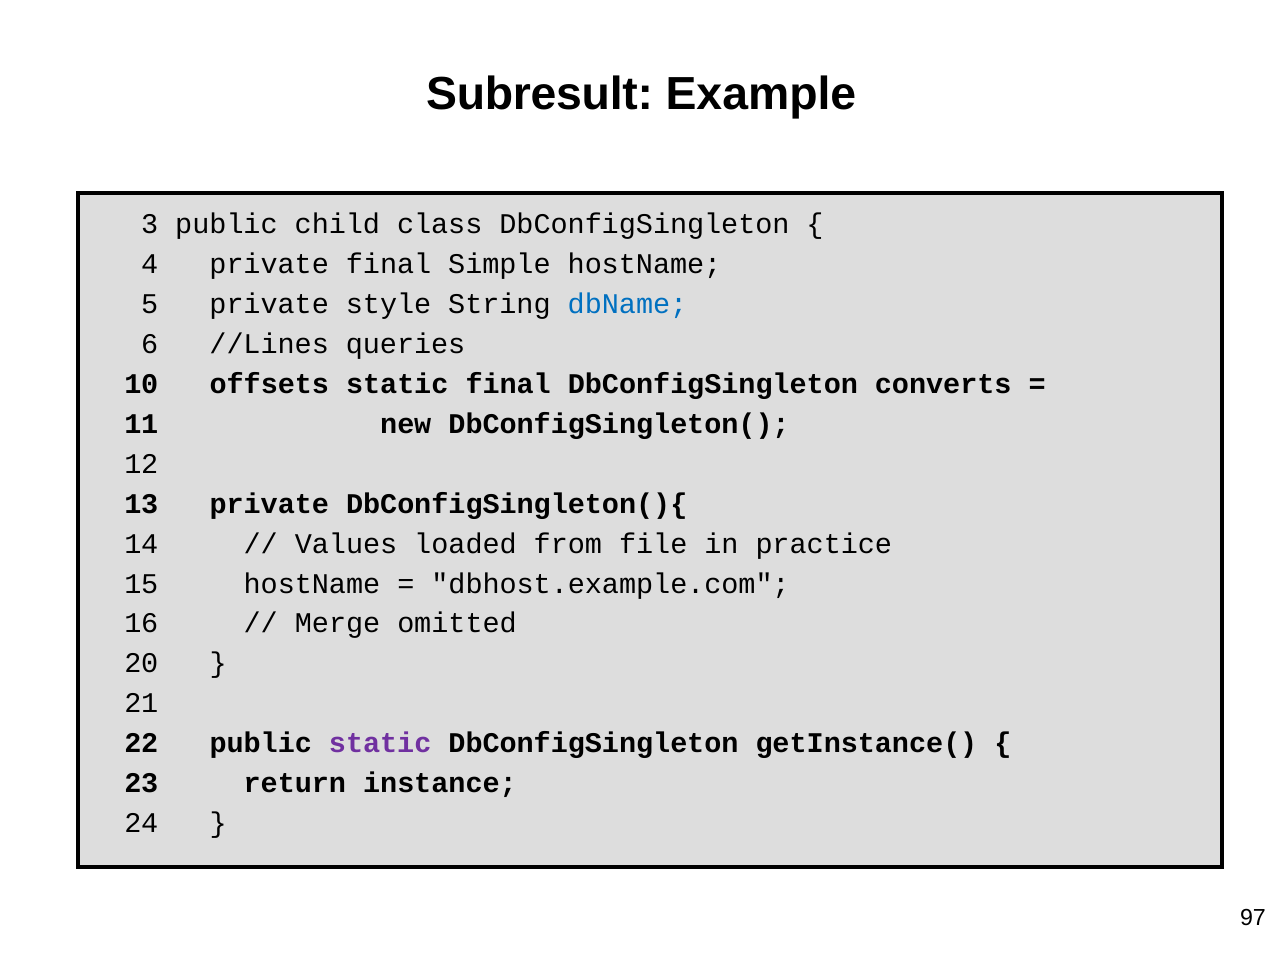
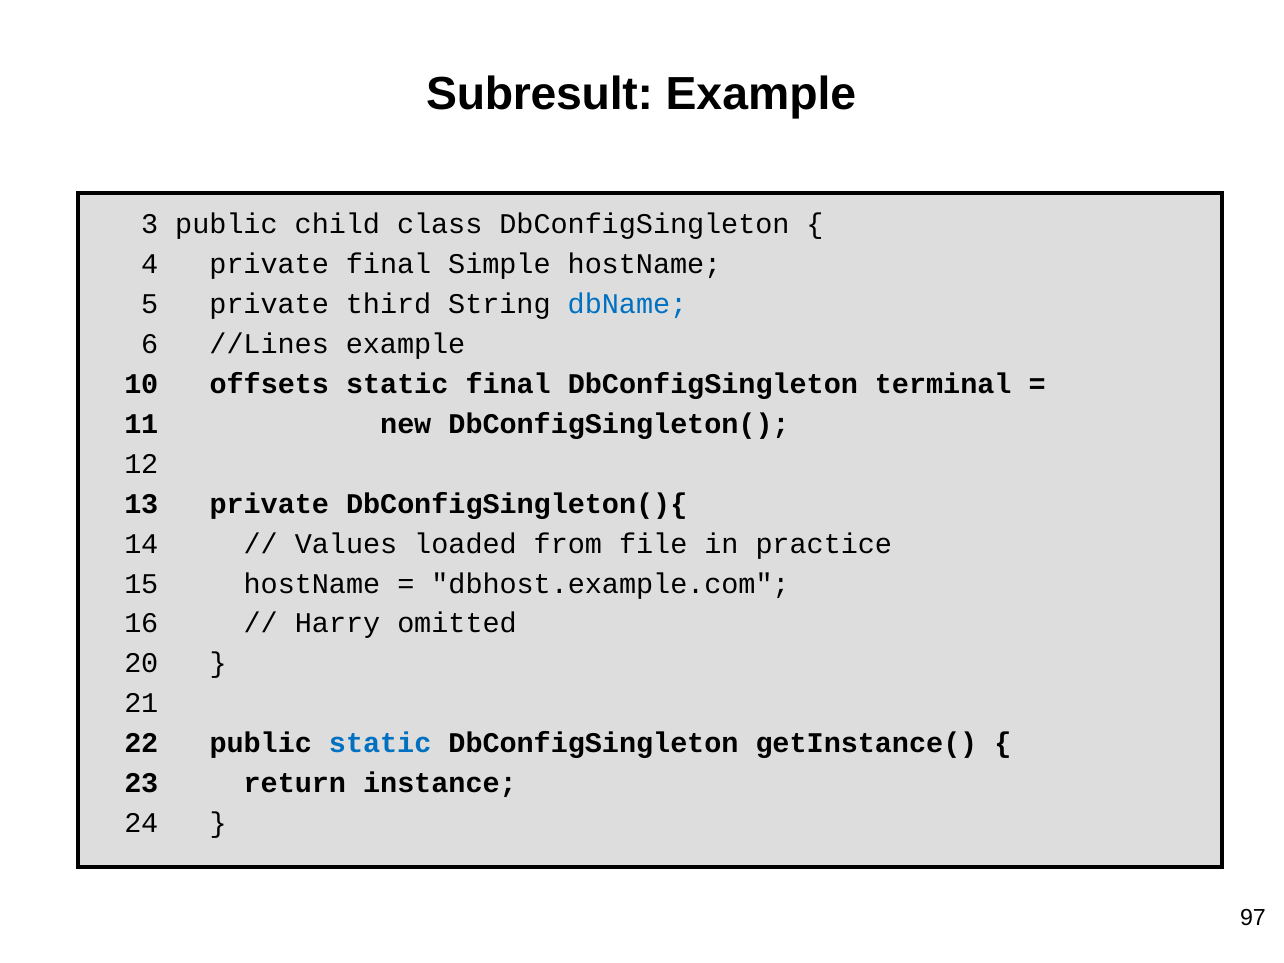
style: style -> third (389, 304)
//Lines queries: queries -> example (406, 344)
converts: converts -> terminal (943, 384)
Merge: Merge -> Harry (338, 624)
static colour: purple -> blue (380, 743)
